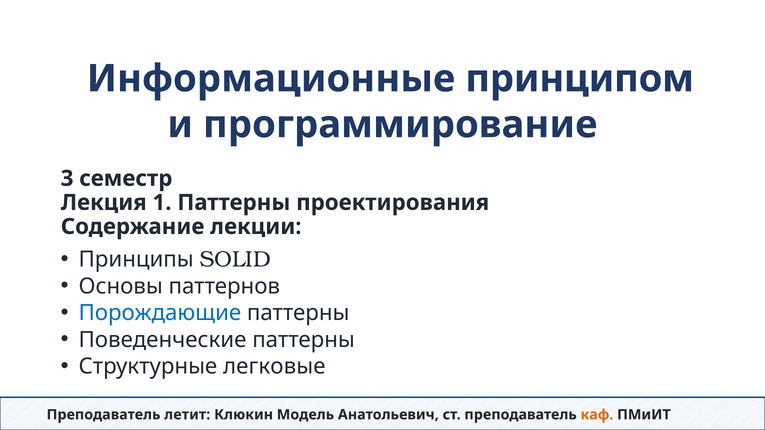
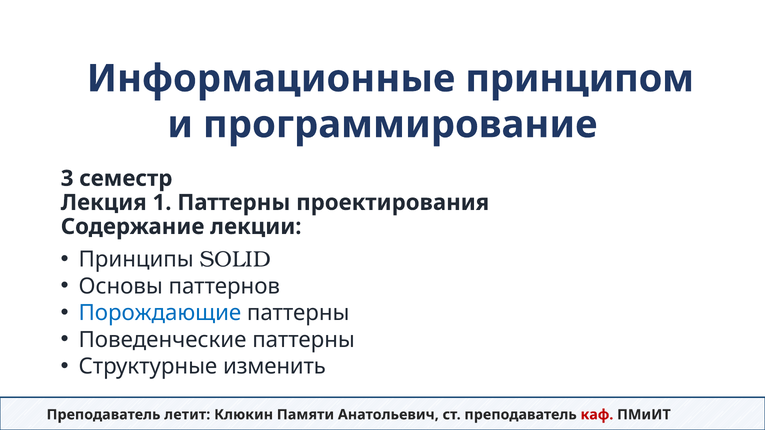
легковые: легковые -> изменить (274, 367)
Модель: Модель -> Памяти (305, 415)
каф colour: orange -> red (597, 415)
